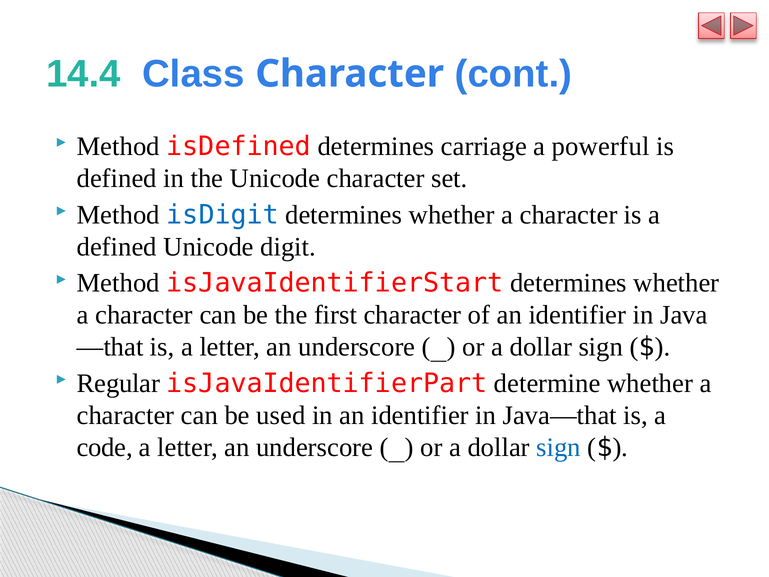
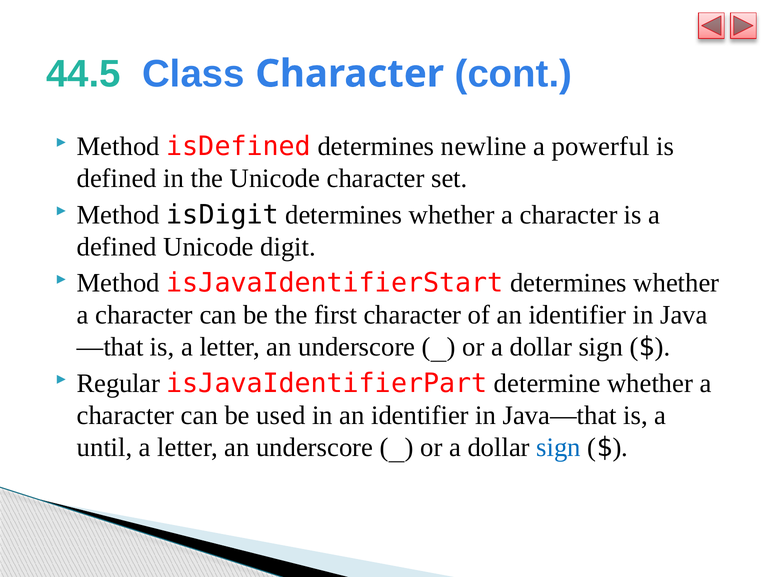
14.4: 14.4 -> 44.5 (83, 74)
carriage: carriage -> newline (484, 146)
isDigit colour: blue -> black (223, 215)
code: code -> until (105, 447)
